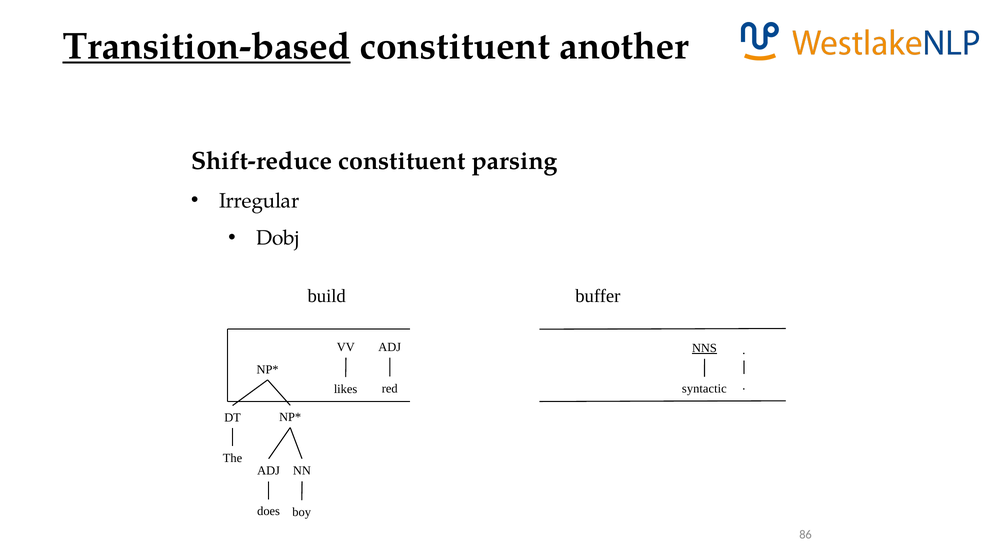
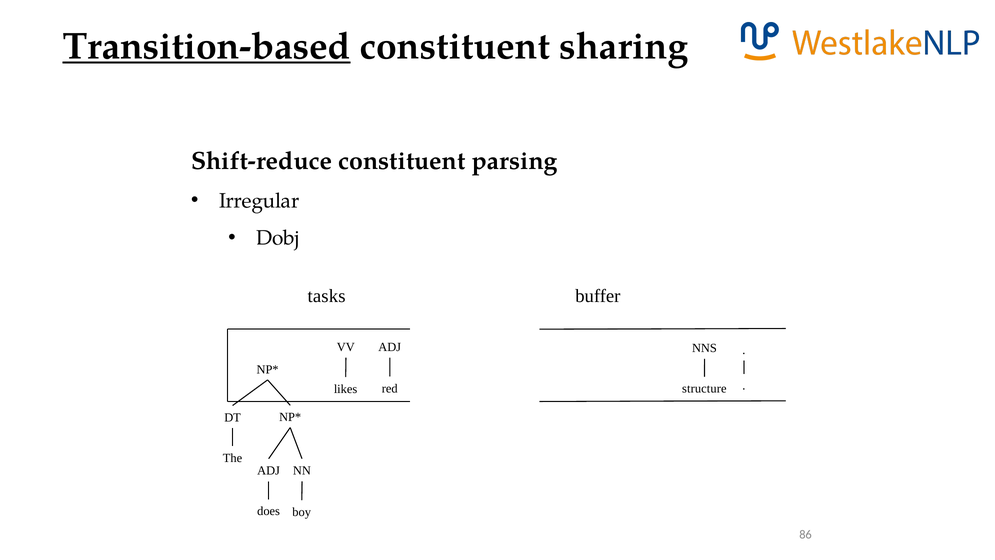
another: another -> sharing (624, 46)
build: build -> tasks (327, 296)
NNS underline: present -> none (704, 348)
syntactic: syntactic -> structure (704, 389)
